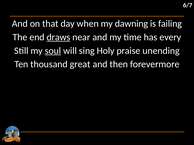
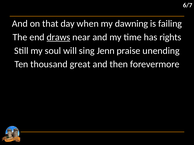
every: every -> rights (170, 37)
soul underline: present -> none (53, 51)
Holy: Holy -> Jenn (106, 51)
